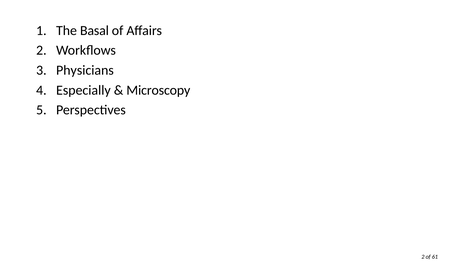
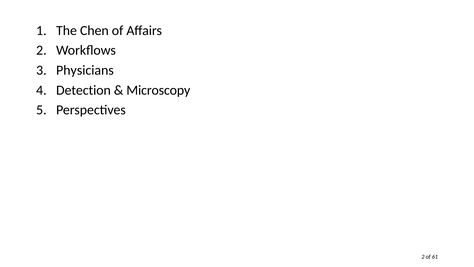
Basal: Basal -> Chen (94, 30)
Especially: Especially -> Detection (83, 90)
